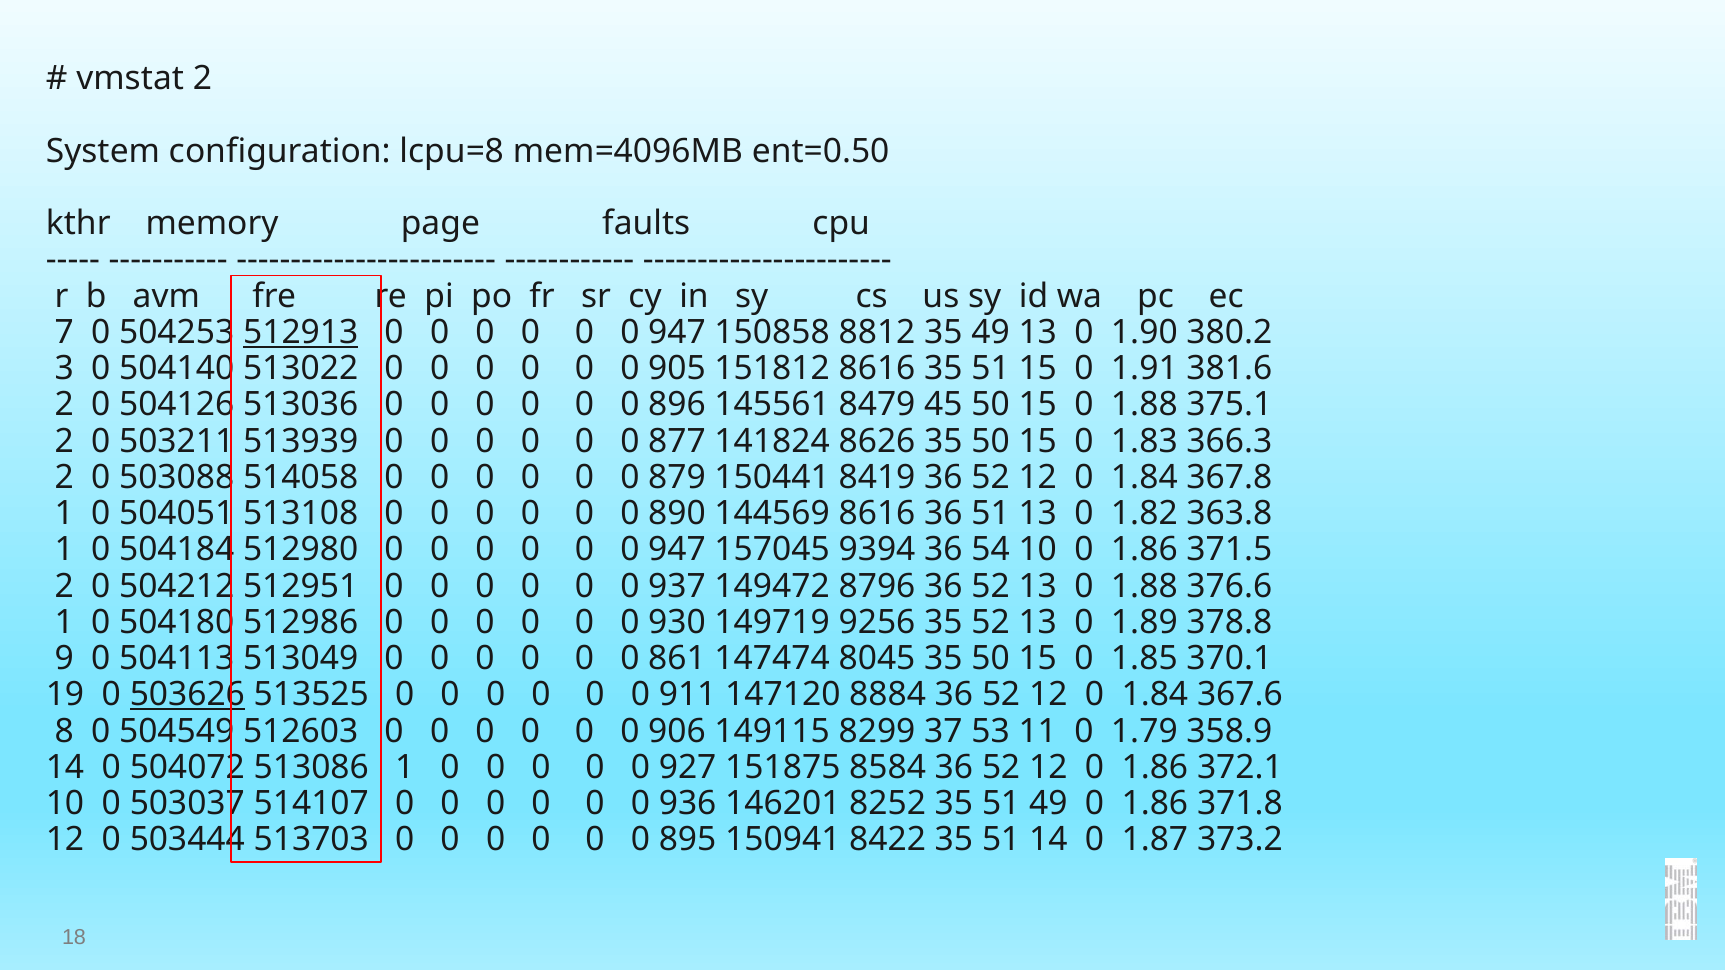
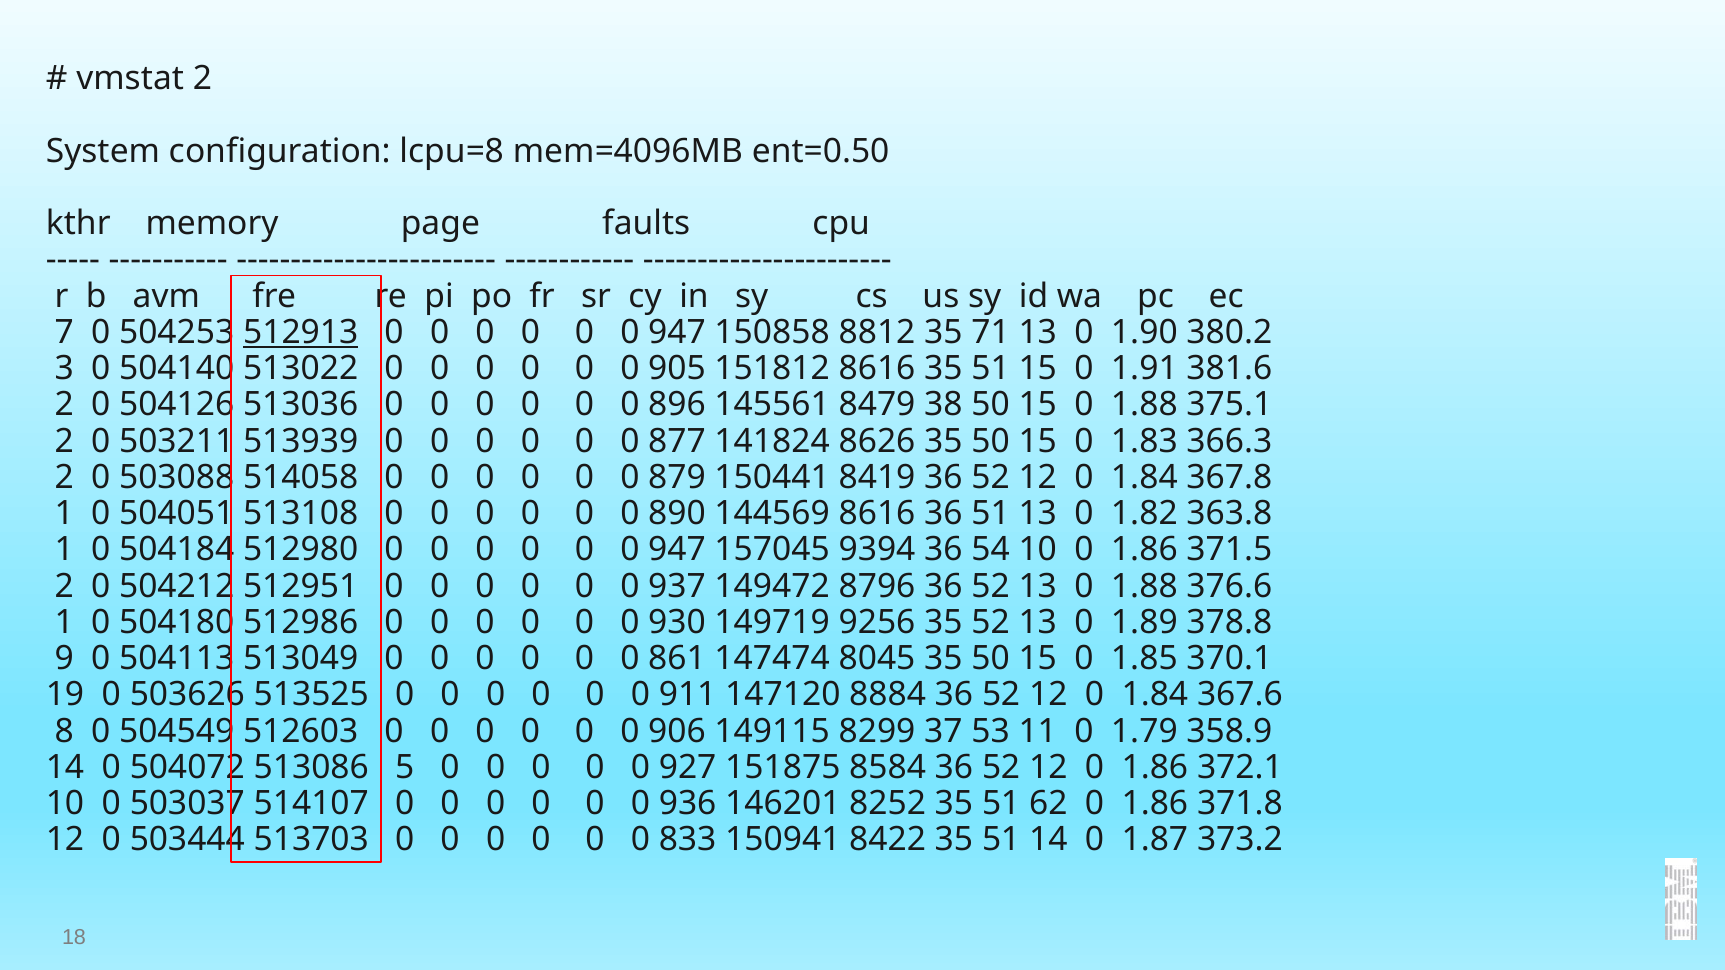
35 49: 49 -> 71 (991, 332)
45: 45 -> 38 (943, 405)
503626 underline: present -> none (187, 695)
513086 1: 1 -> 5 (405, 768)
51 49: 49 -> 62 (1048, 804)
895: 895 -> 833 (688, 840)
